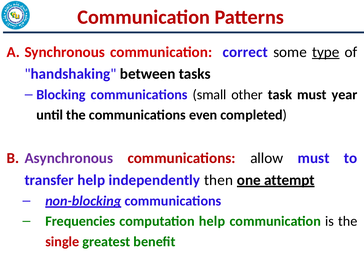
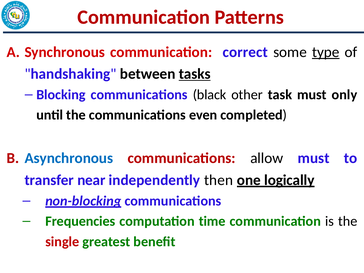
tasks underline: none -> present (195, 74)
small: small -> black (210, 95)
year: year -> only (344, 95)
Asynchronous colour: purple -> blue (69, 158)
transfer help: help -> near (91, 180)
attempt: attempt -> logically (289, 180)
computation help: help -> time (212, 221)
